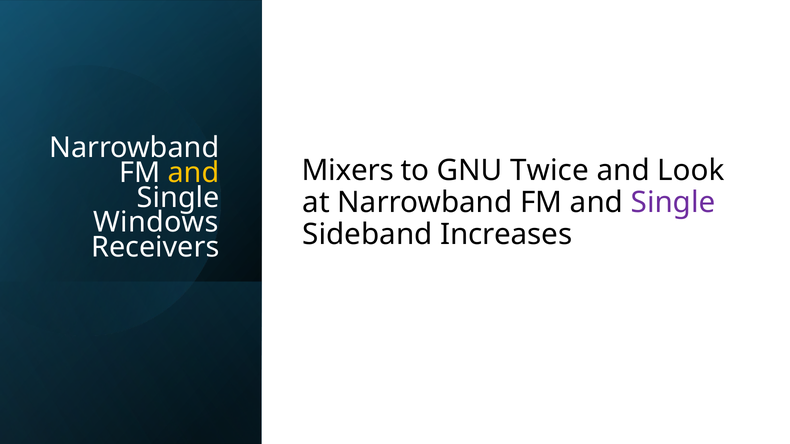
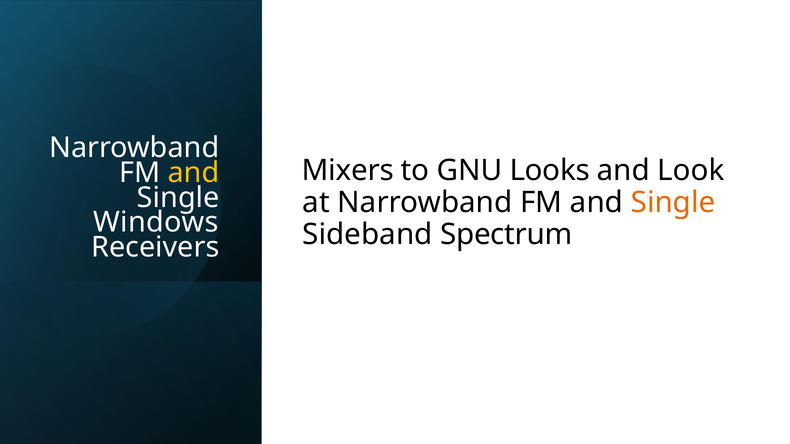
Twice: Twice -> Looks (550, 170)
Single colour: purple -> orange (673, 202)
Increases: Increases -> Spectrum (506, 234)
